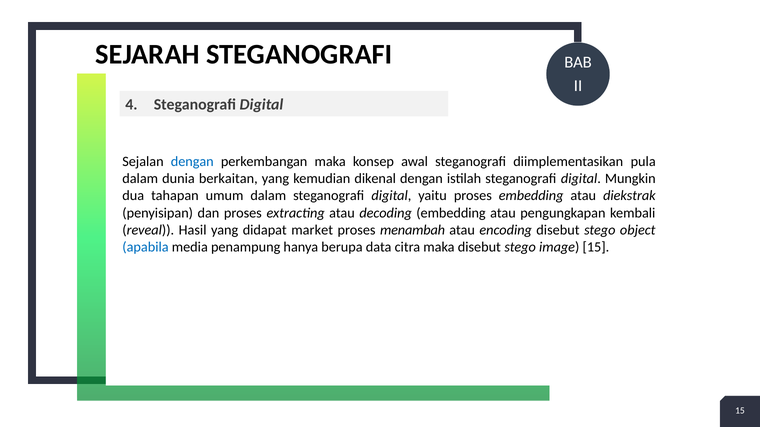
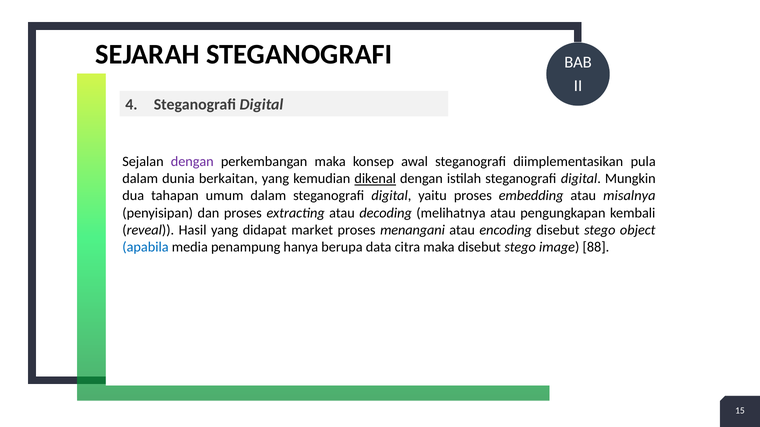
dengan colour: blue -> purple (192, 162)
dikenal underline: none -> present (375, 179)
diekstrak: diekstrak -> misalnya (629, 196)
decoding embedding: embedding -> melihatnya (451, 213)
menambah: menambah -> menangani (413, 230)
image 15: 15 -> 88 (596, 247)
